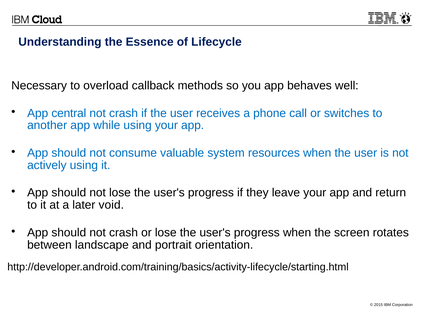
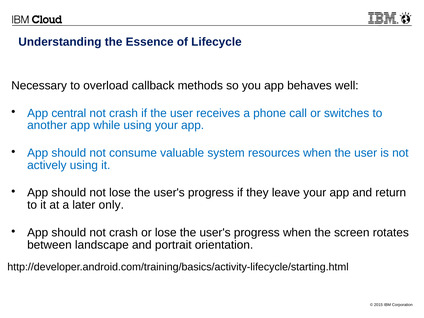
void: void -> only (111, 205)
